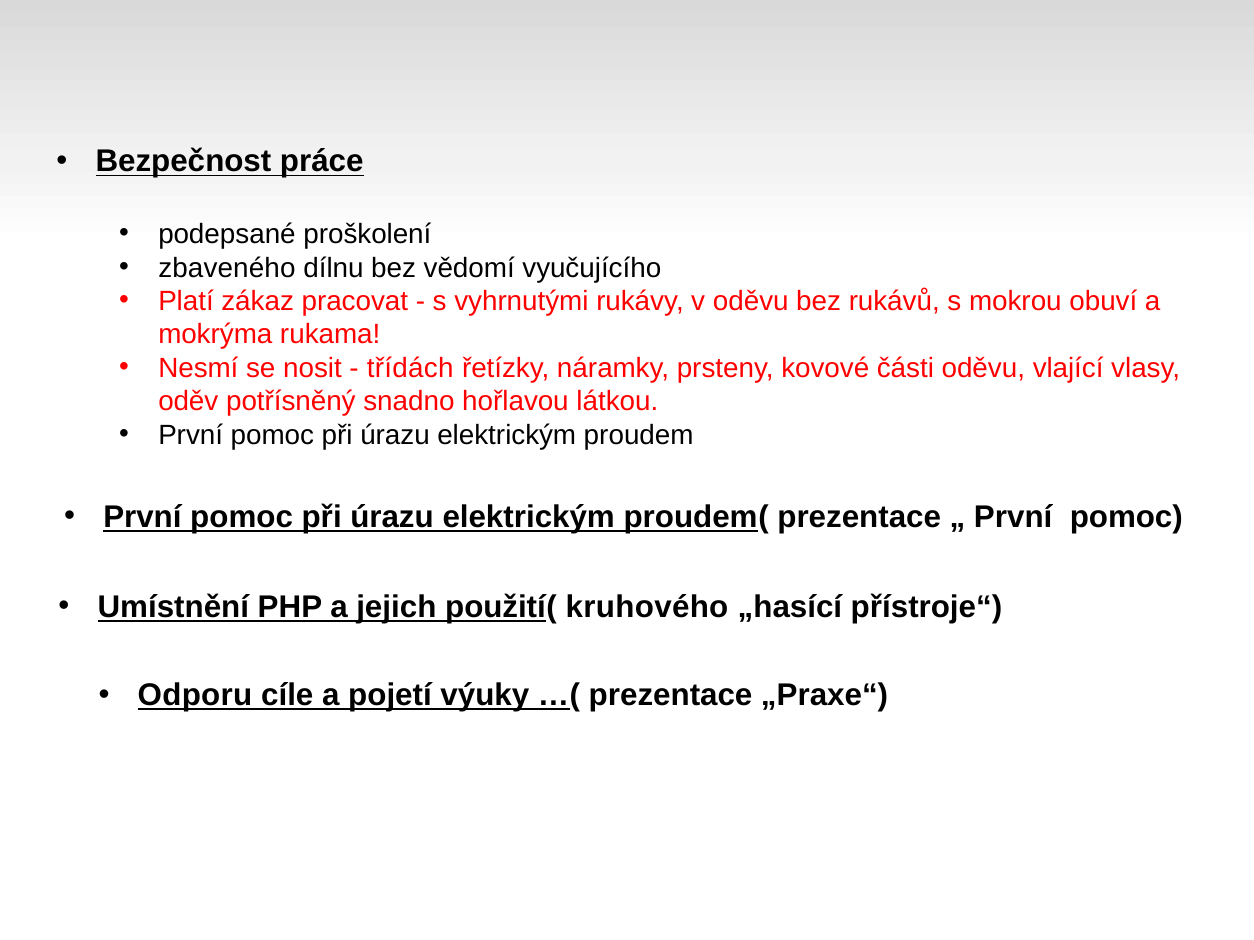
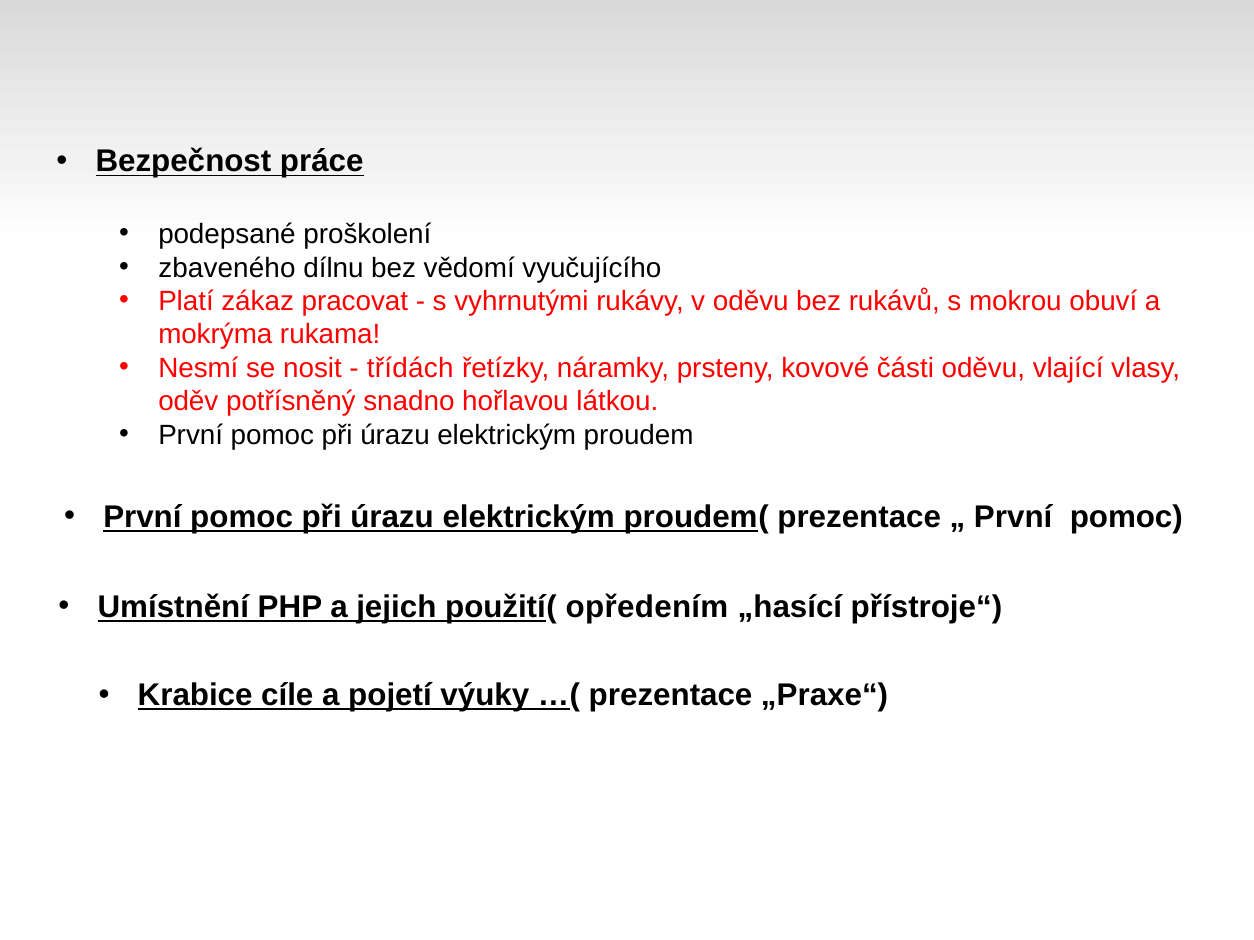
kruhového: kruhového -> opředením (647, 607)
Odporu: Odporu -> Krabice (195, 696)
